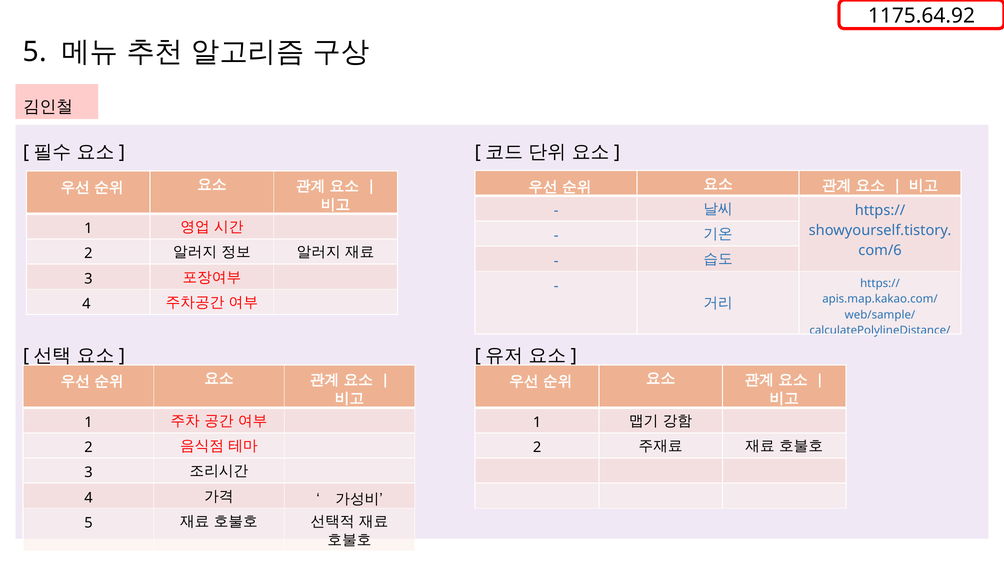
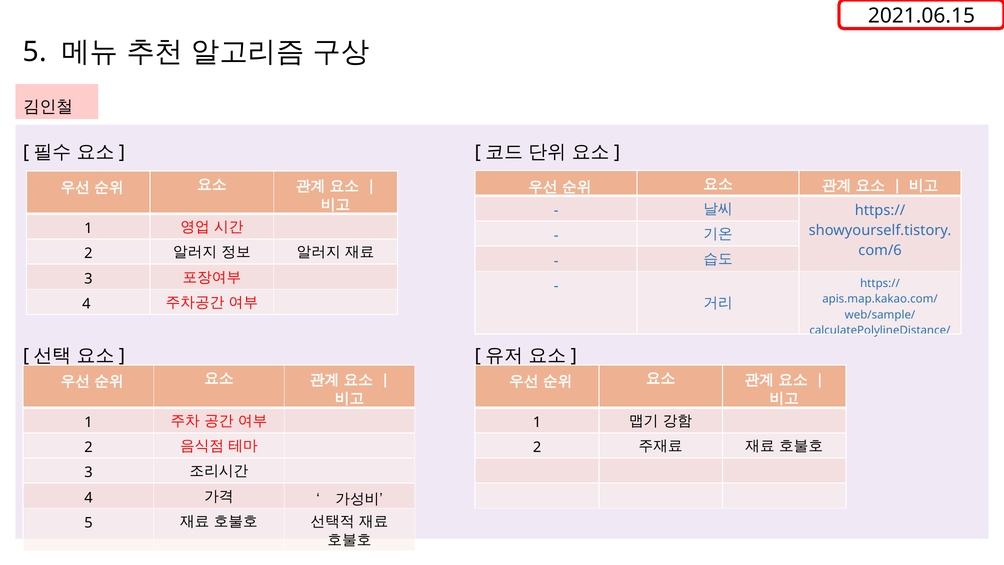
1175.64.92: 1175.64.92 -> 2021.06.15 (921, 16)
